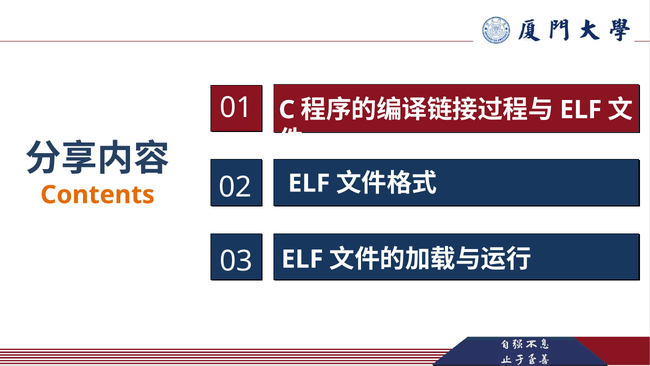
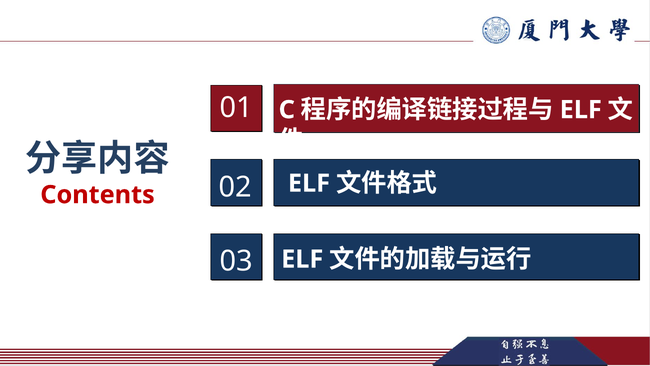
Contents colour: orange -> red (98, 195)
